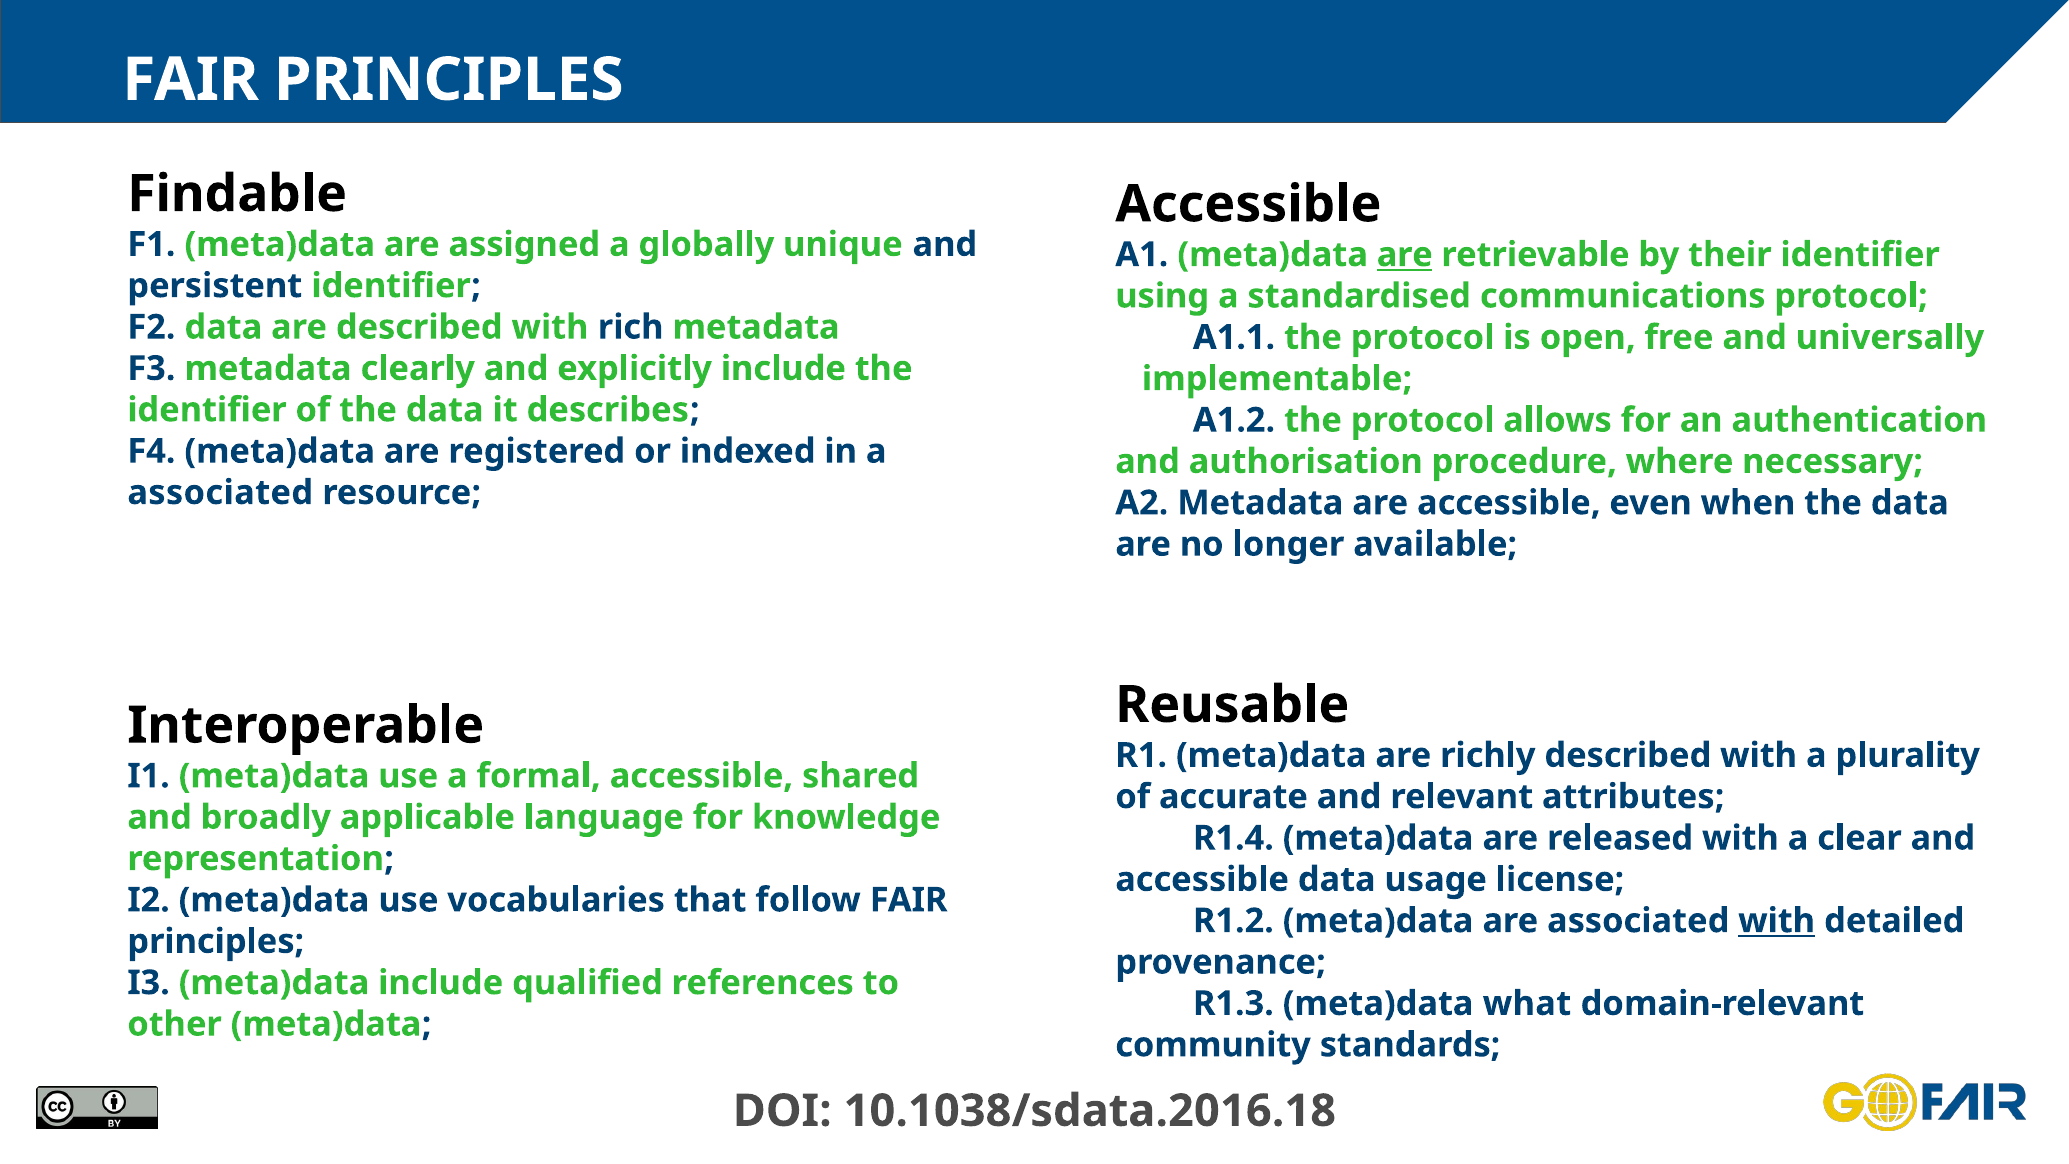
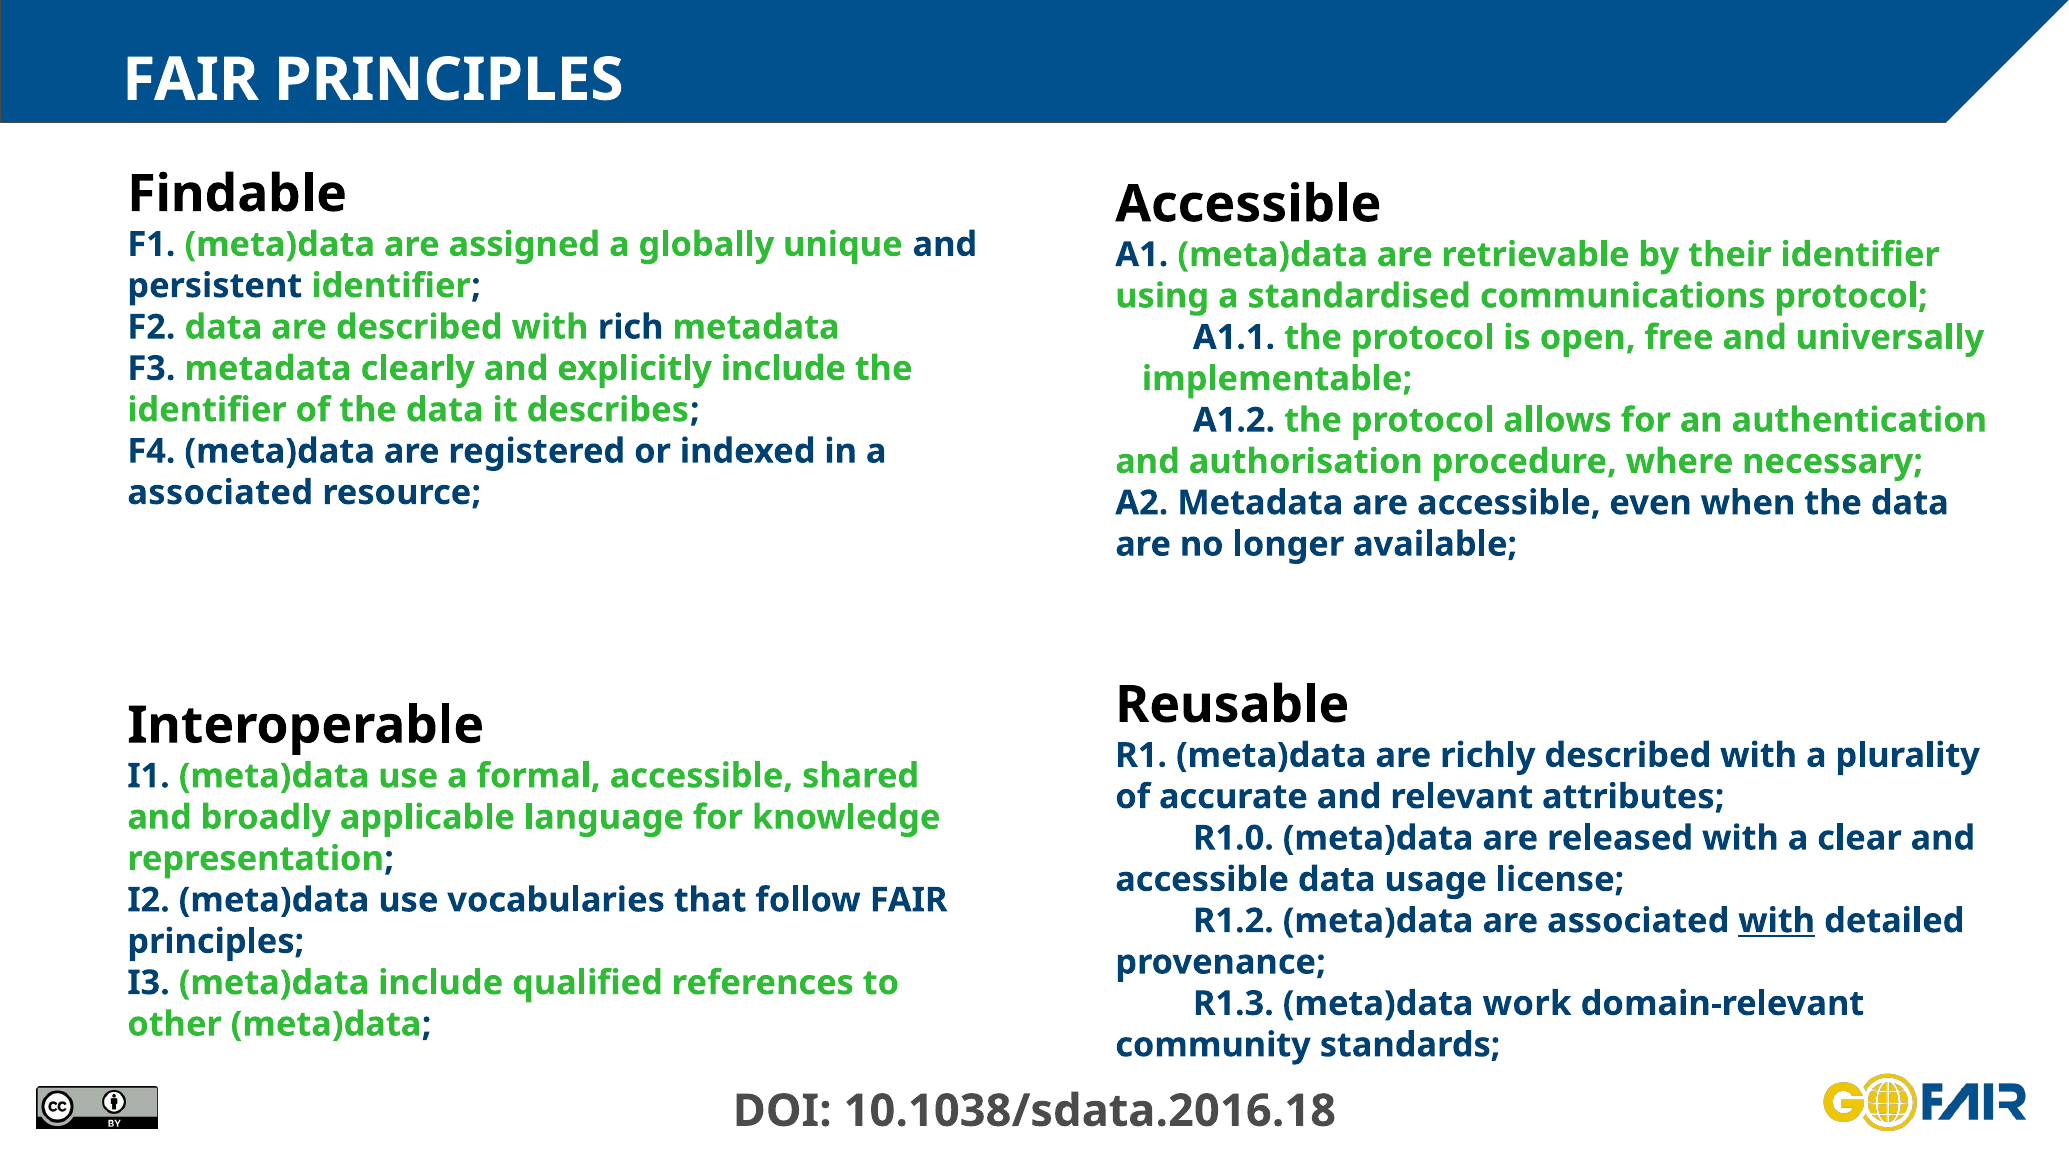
are underline: present -> none (1405, 255)
R1.4: R1.4 -> R1.0 (1233, 838)
what: what -> work (1527, 1003)
